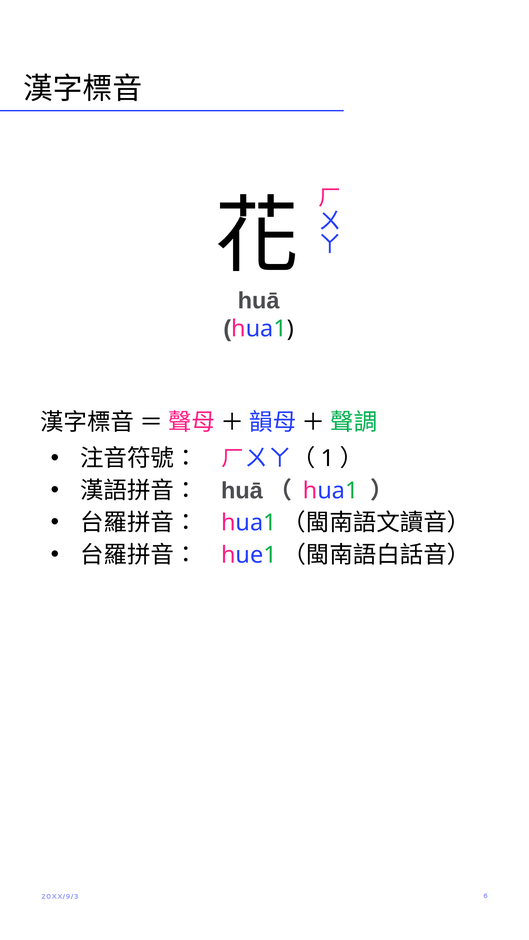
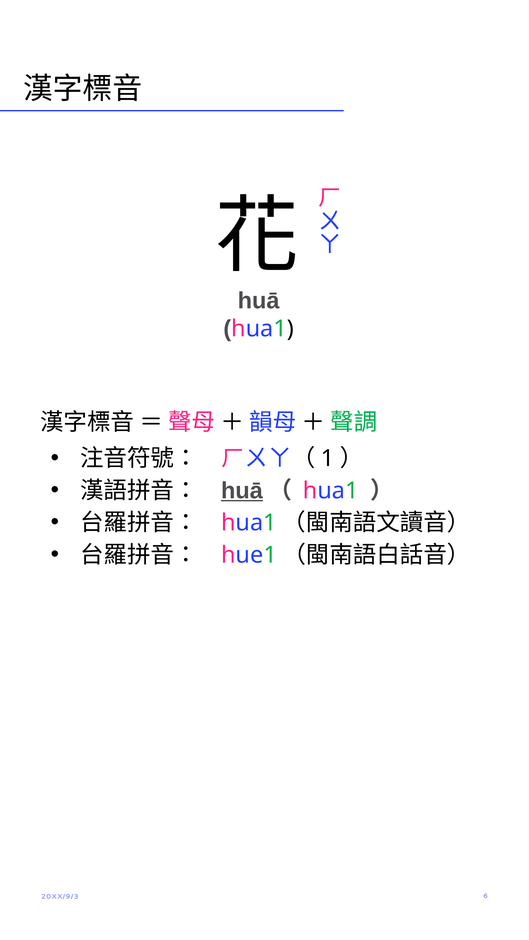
huā underline: none -> present (242, 491)
